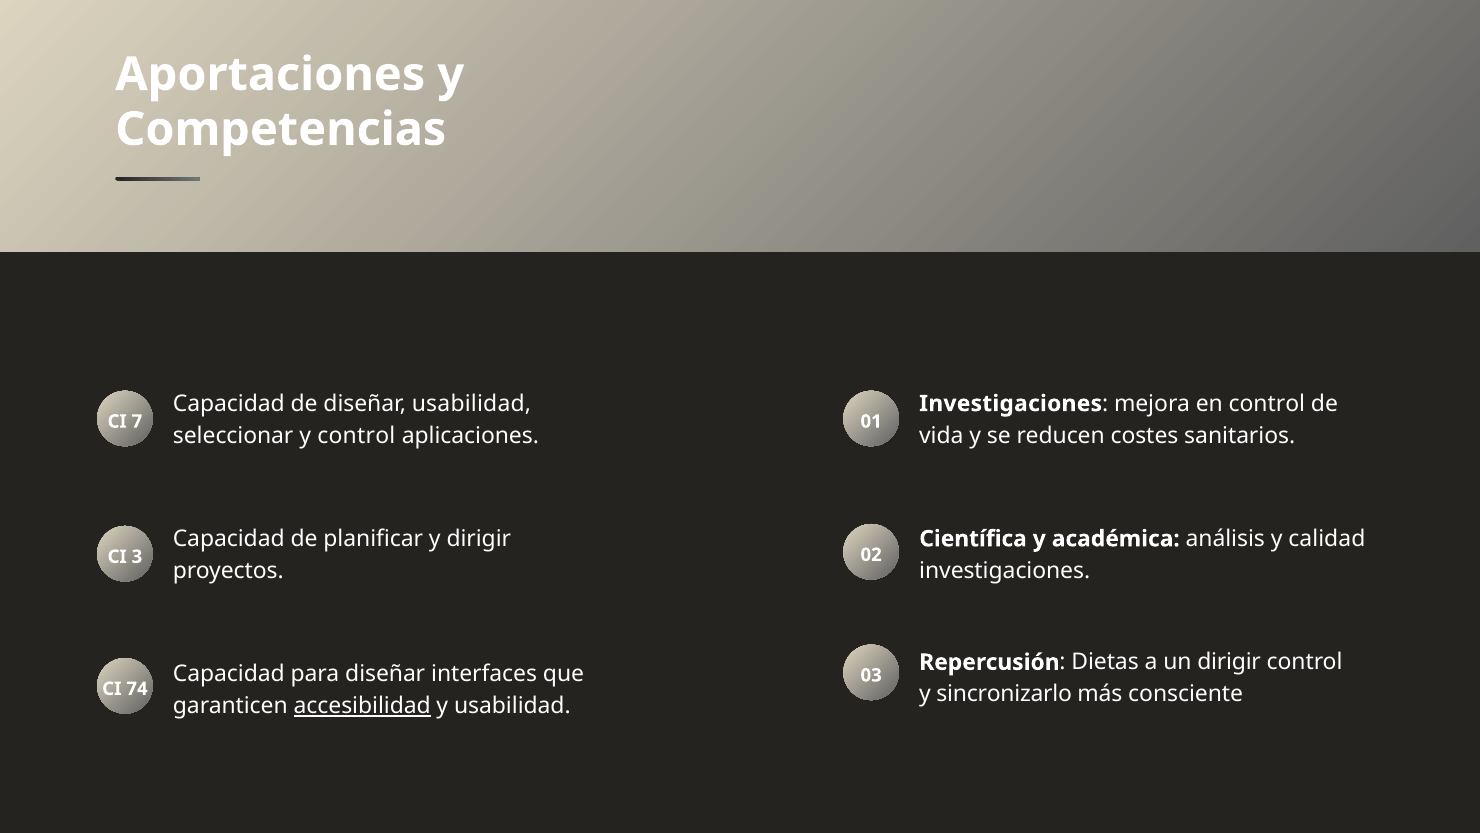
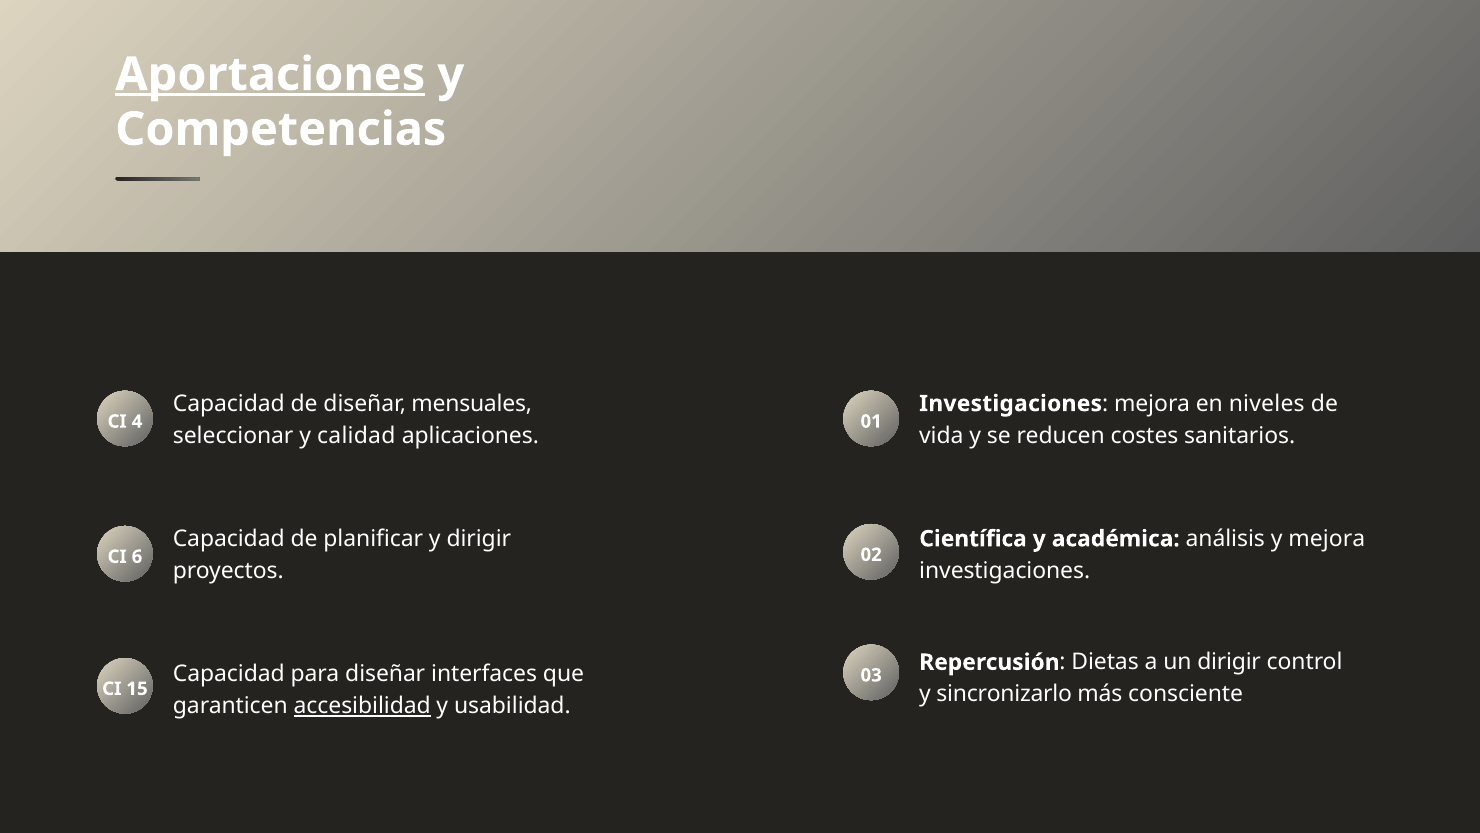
Aportaciones underline: none -> present (270, 74)
diseñar usabilidad: usabilidad -> mensuales (472, 403)
en control: control -> niveles (1267, 403)
7: 7 -> 4 (137, 421)
y control: control -> calidad (356, 435)
y calidad: calidad -> mejora (1327, 538)
3: 3 -> 6 (137, 556)
74: 74 -> 15 (137, 688)
